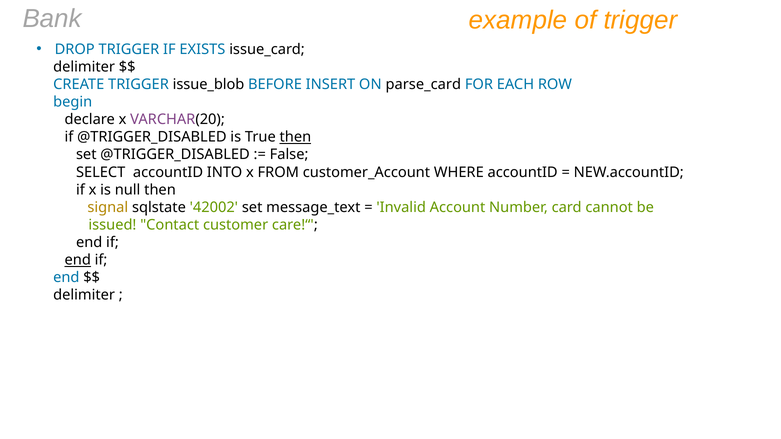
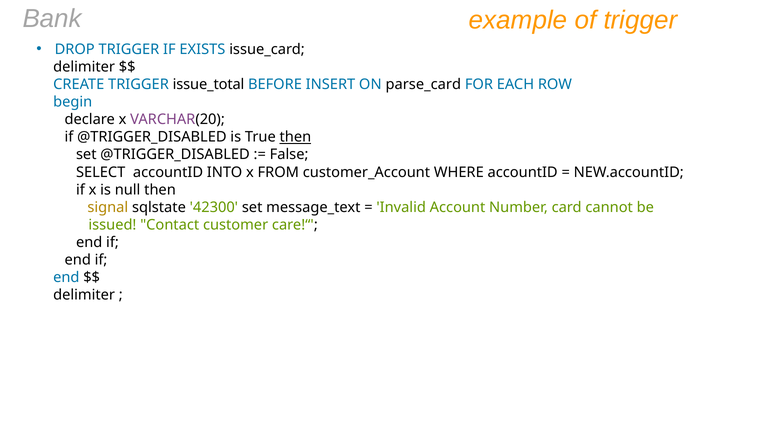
issue_blob: issue_blob -> issue_total (209, 84)
42002: 42002 -> 42300 (214, 207)
end underline: present -> none (78, 260)
